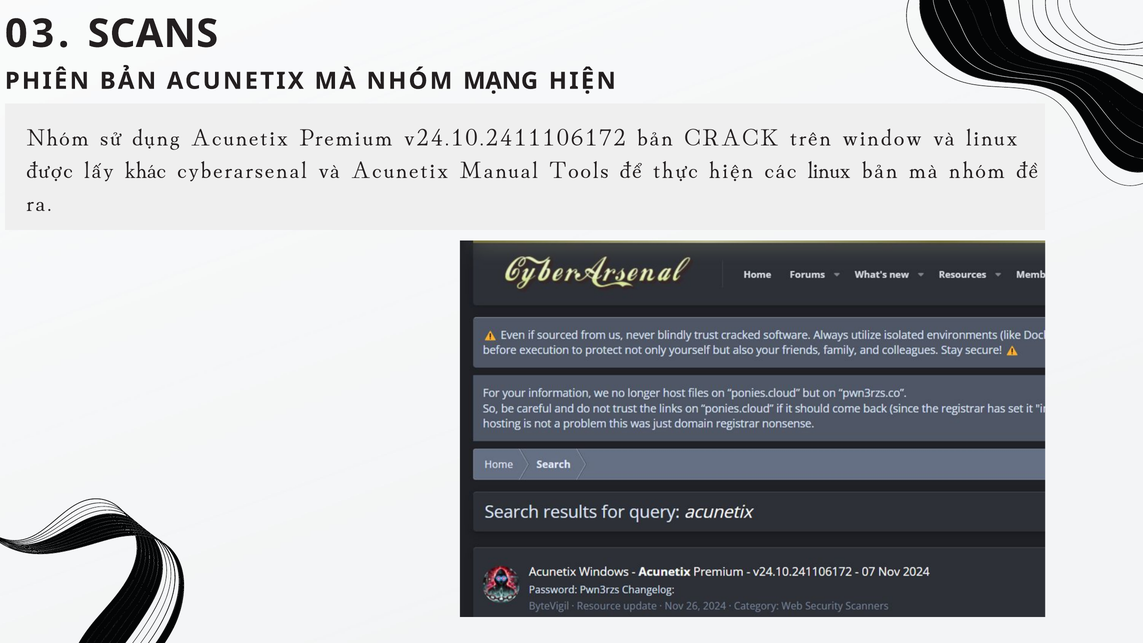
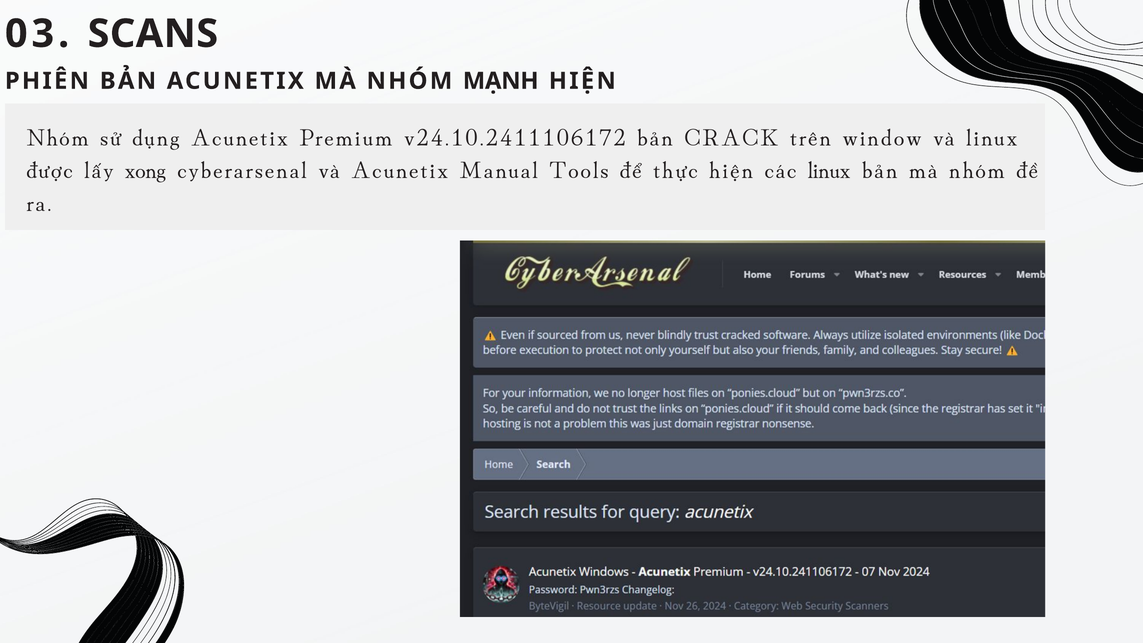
MẠNG: MẠNG -> MẠNH (501, 81)
khác: khác -> xong (145, 171)
